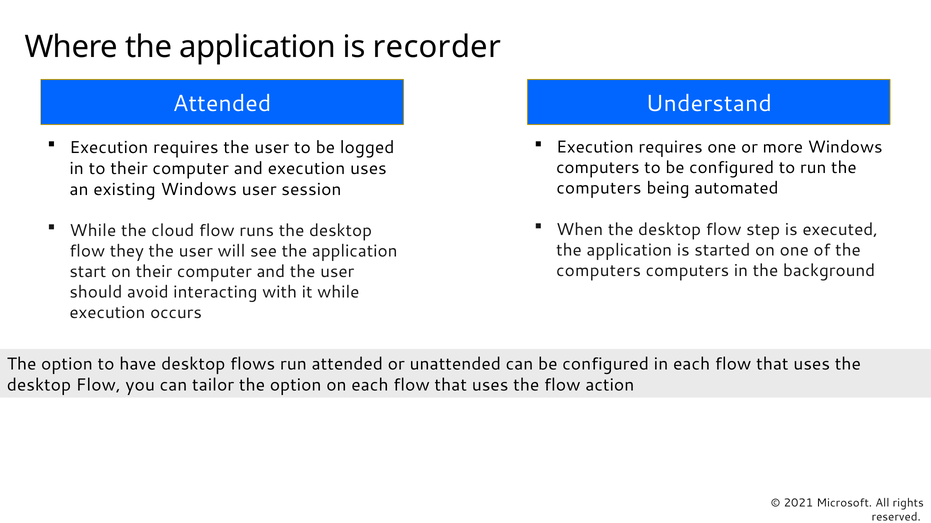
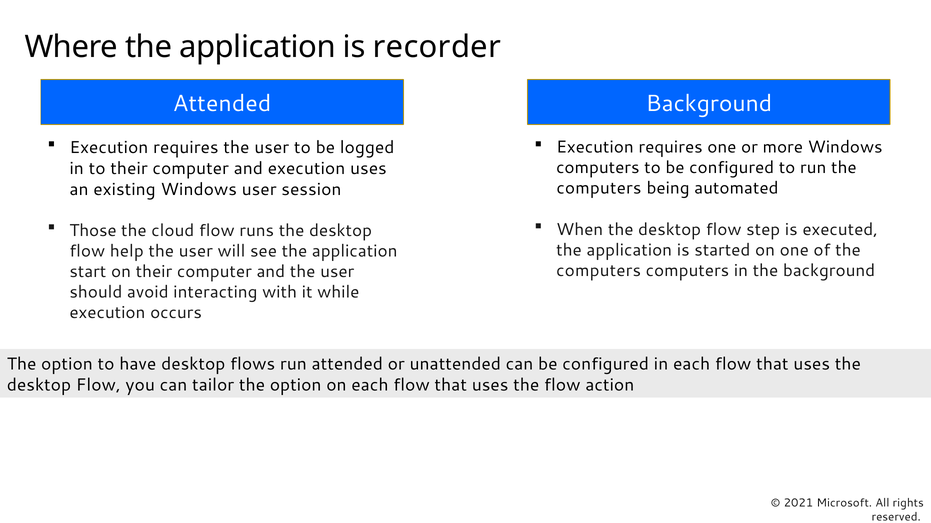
Understand: Understand -> Background (709, 104)
While: While -> Those (93, 231)
they: they -> help (127, 251)
